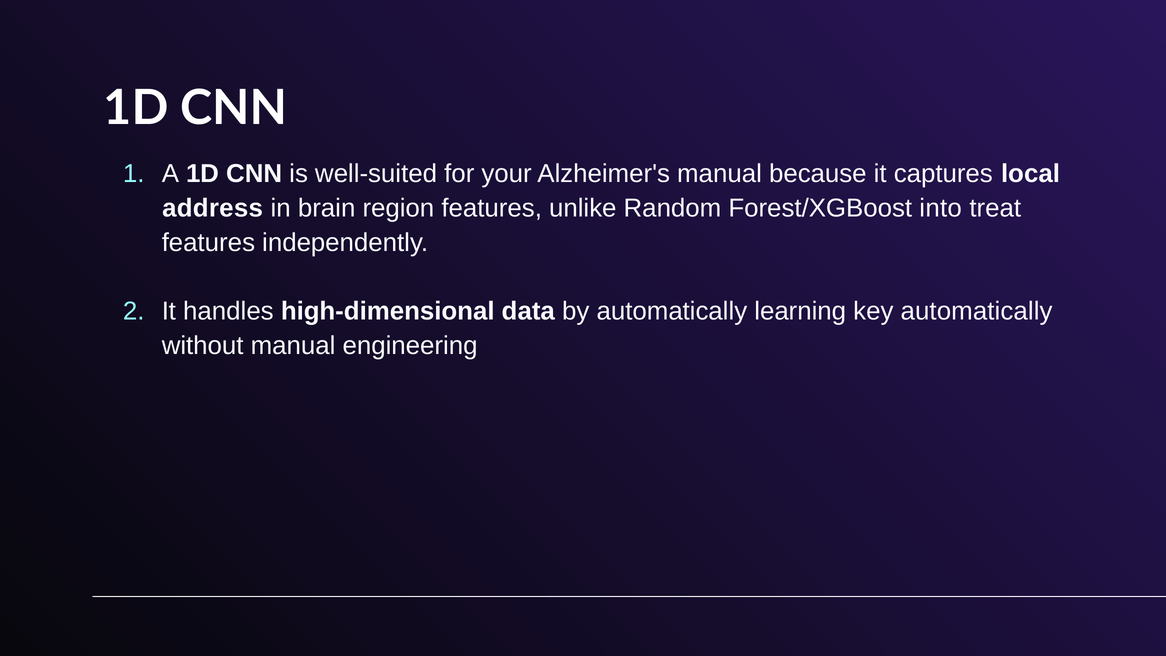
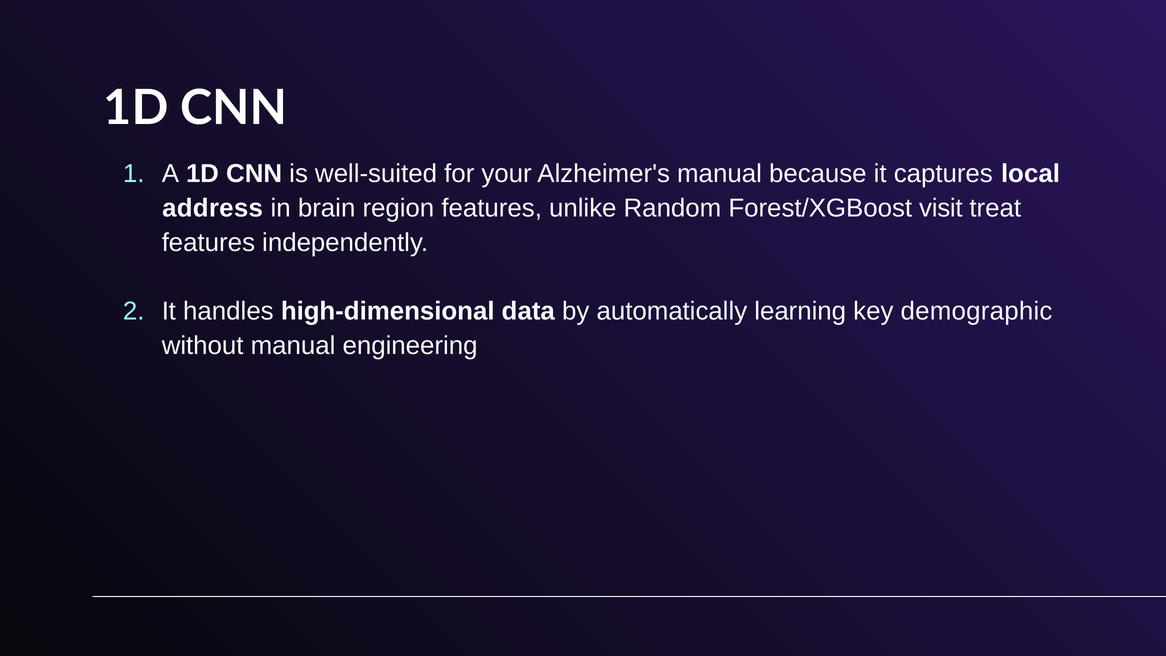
into: into -> visit (941, 208)
key automatically: automatically -> demographic (976, 311)
